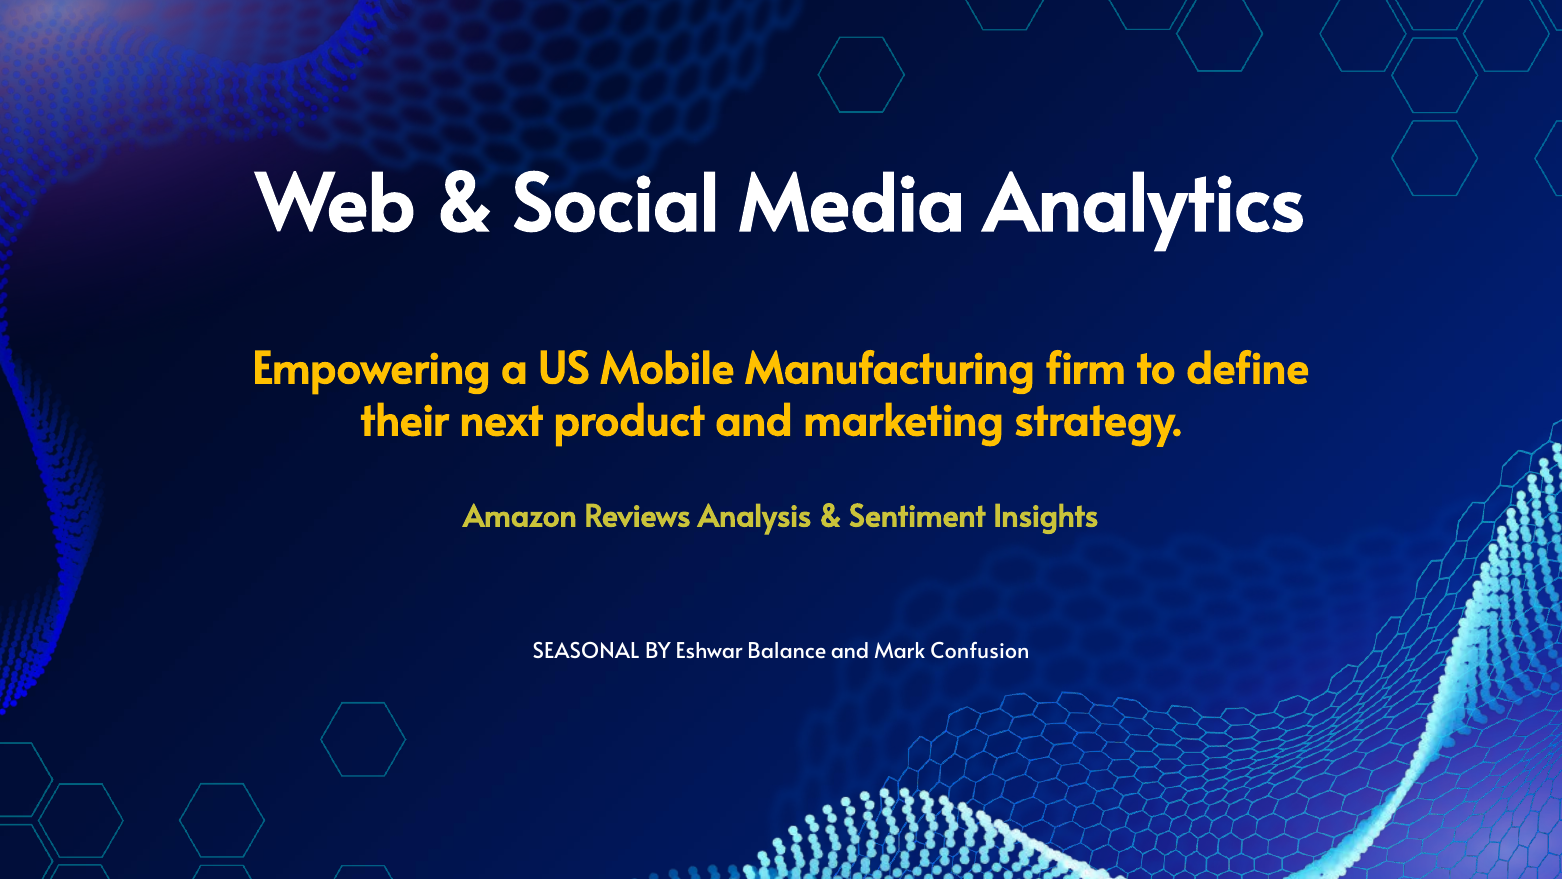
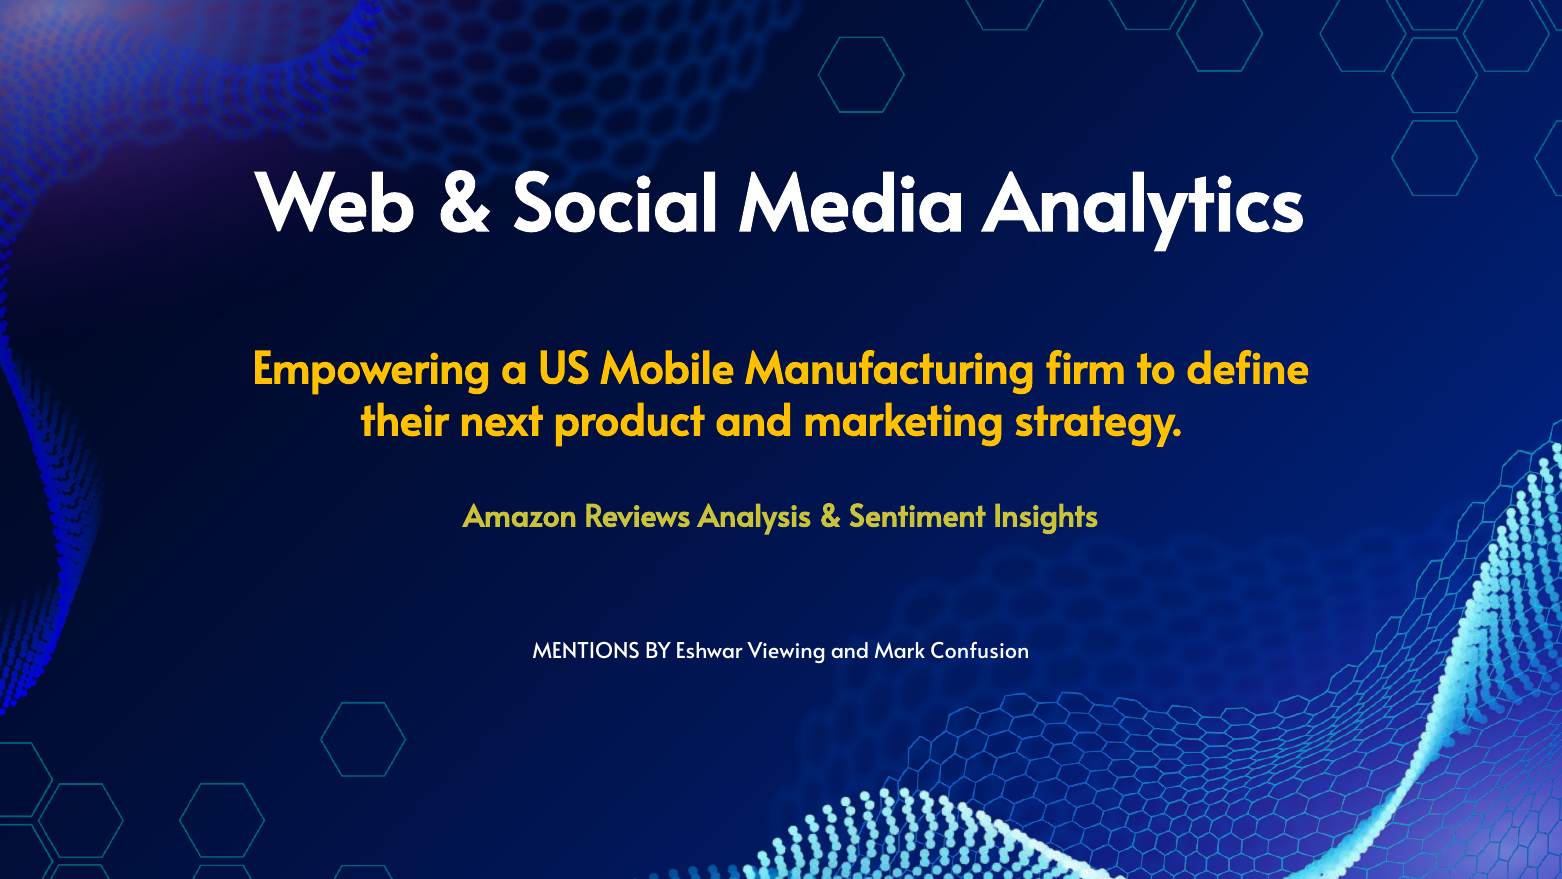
SEASONAL: SEASONAL -> MENTIONS (586, 651)
Balance: Balance -> Viewing (787, 651)
